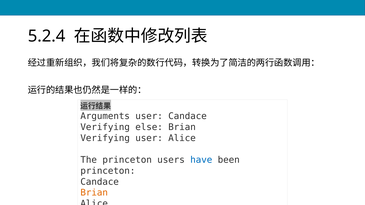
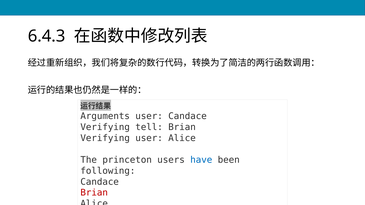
5.2.4: 5.2.4 -> 6.4.3 (47, 36)
else: else -> tell (149, 127)
princeton: princeton -> following (108, 171)
Brian colour: orange -> red (94, 193)
